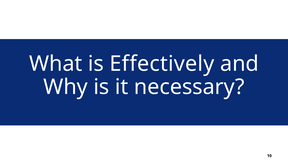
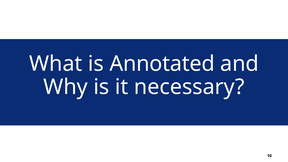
Effectively: Effectively -> Annotated (162, 64)
